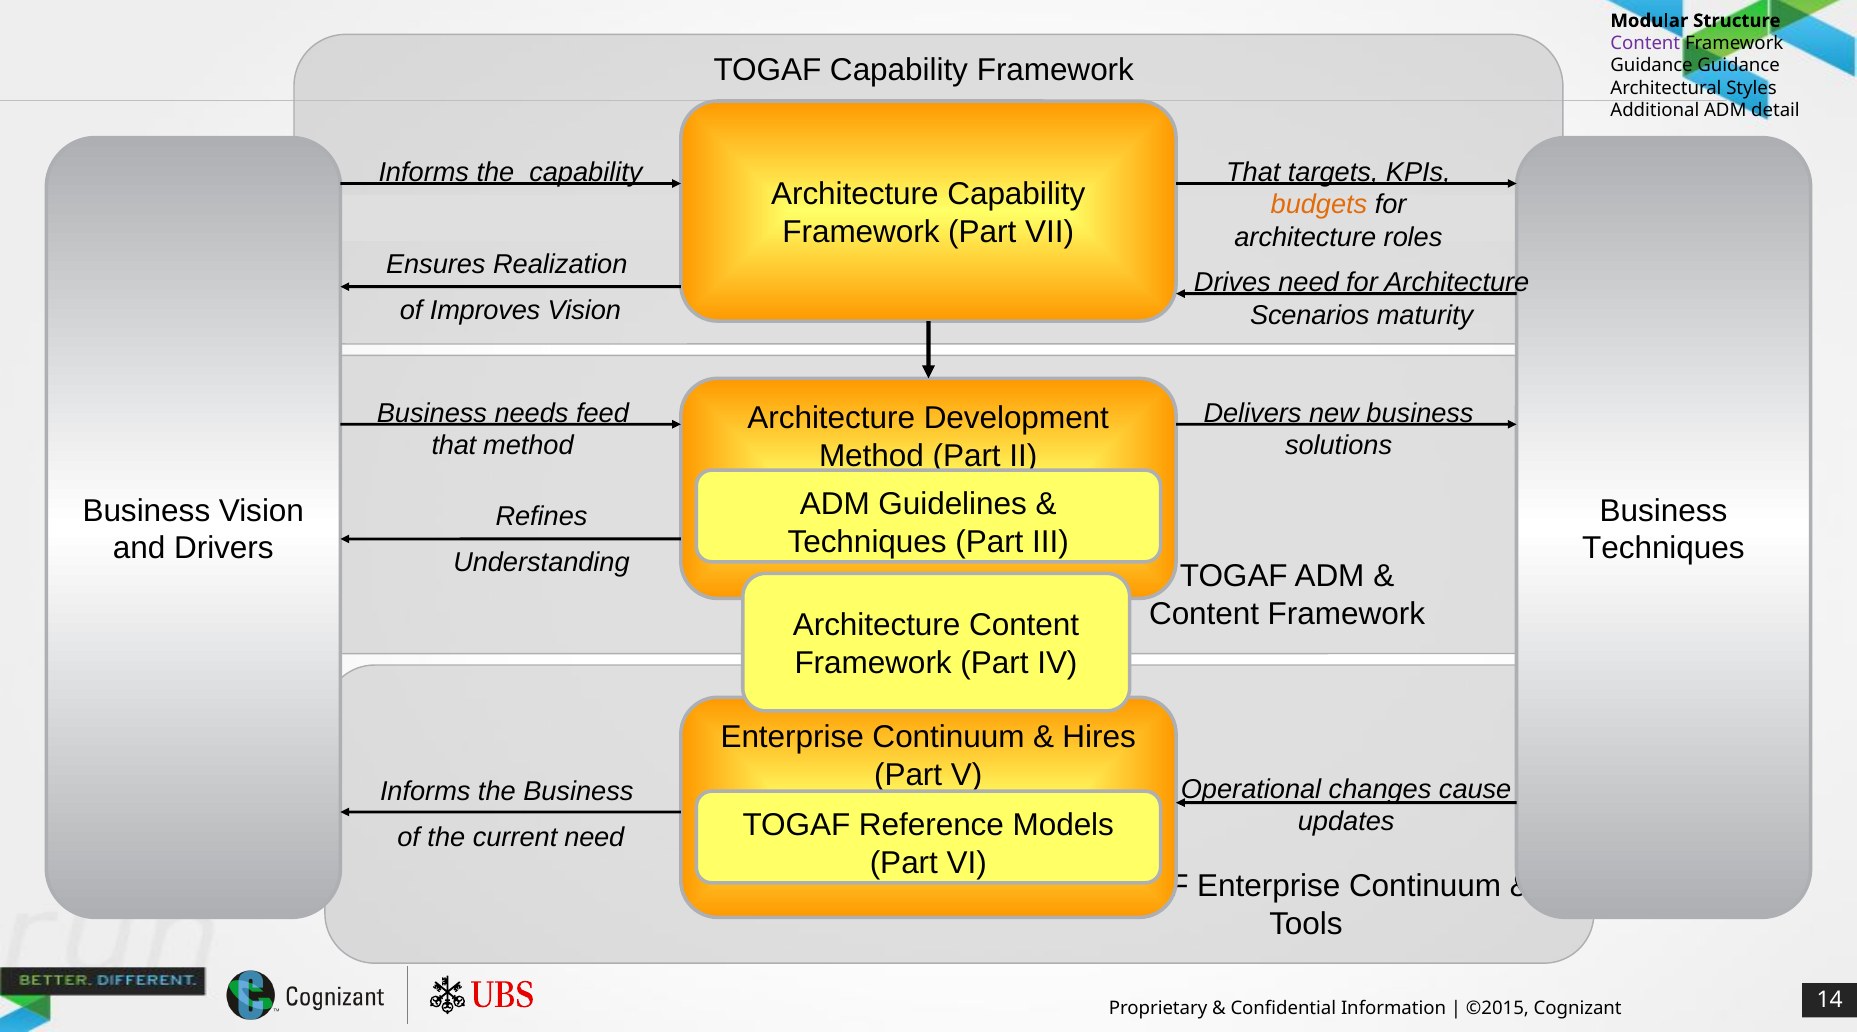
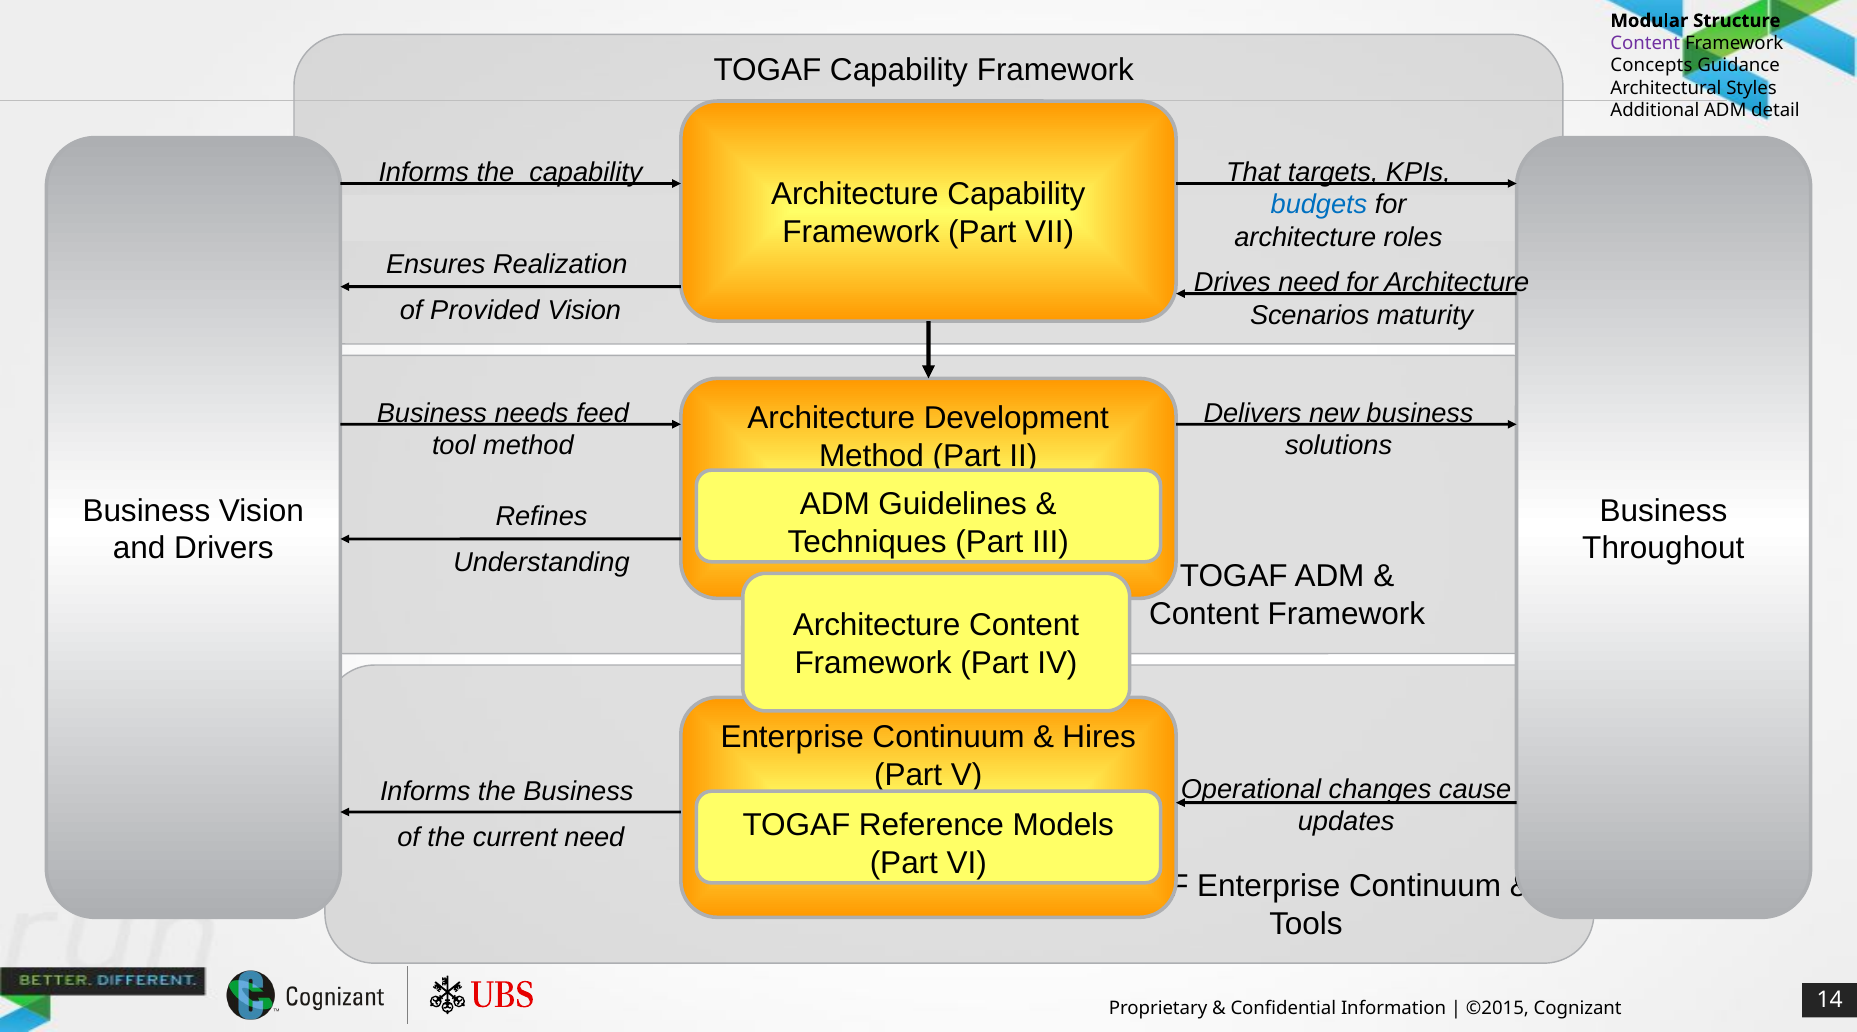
Guidance: Guidance -> Concepts (1651, 65)
budgets colour: orange -> blue (1319, 205)
Improves: Improves -> Provided (485, 310)
that: that -> tool (454, 446)
Techniques: Techniques -> Throughout (1663, 548)
